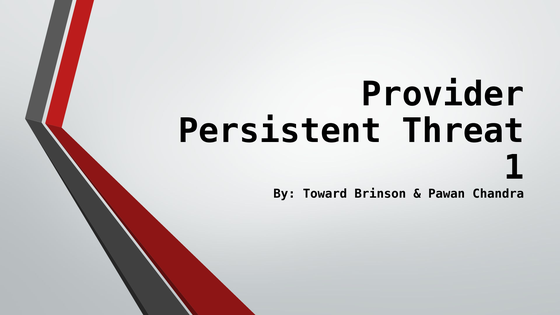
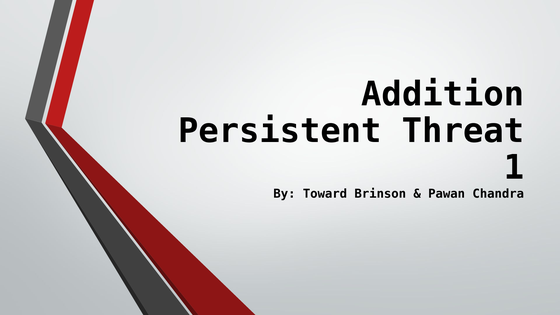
Provider: Provider -> Addition (443, 94)
